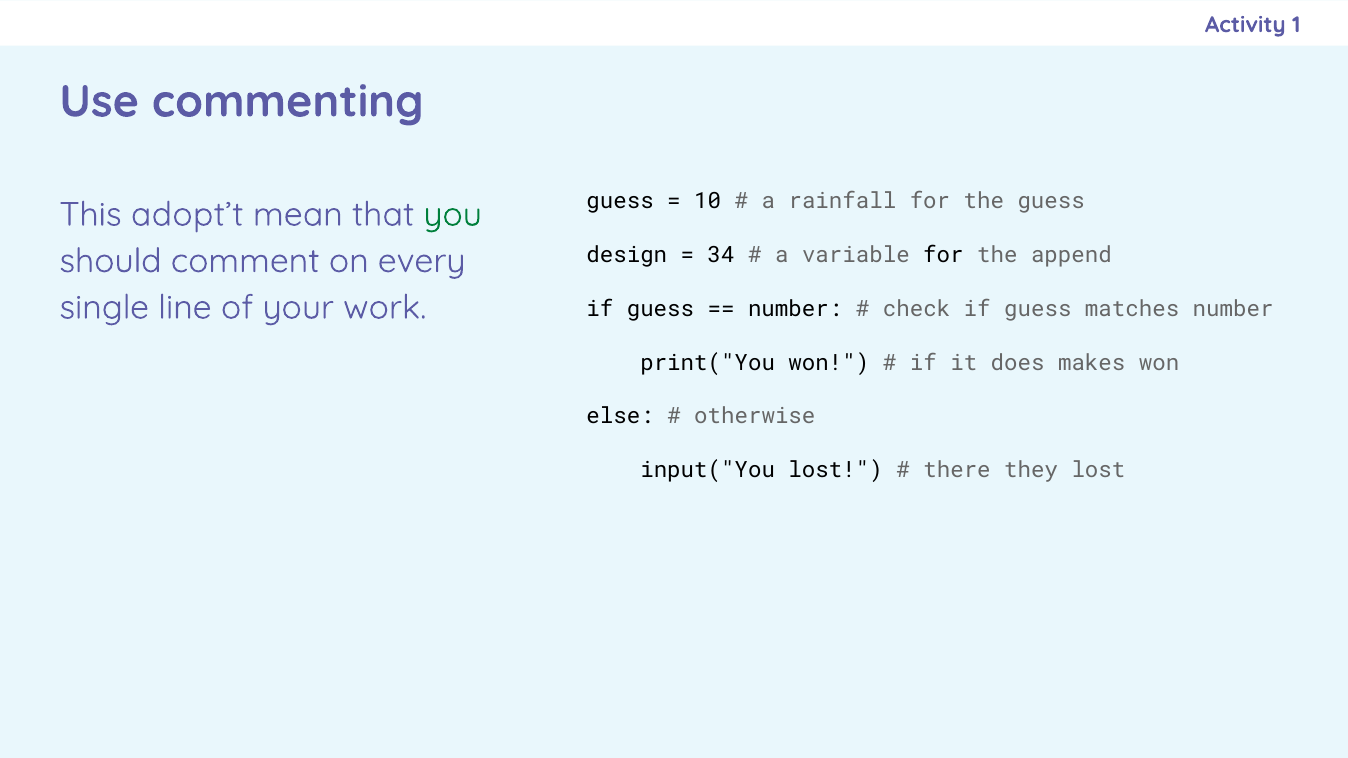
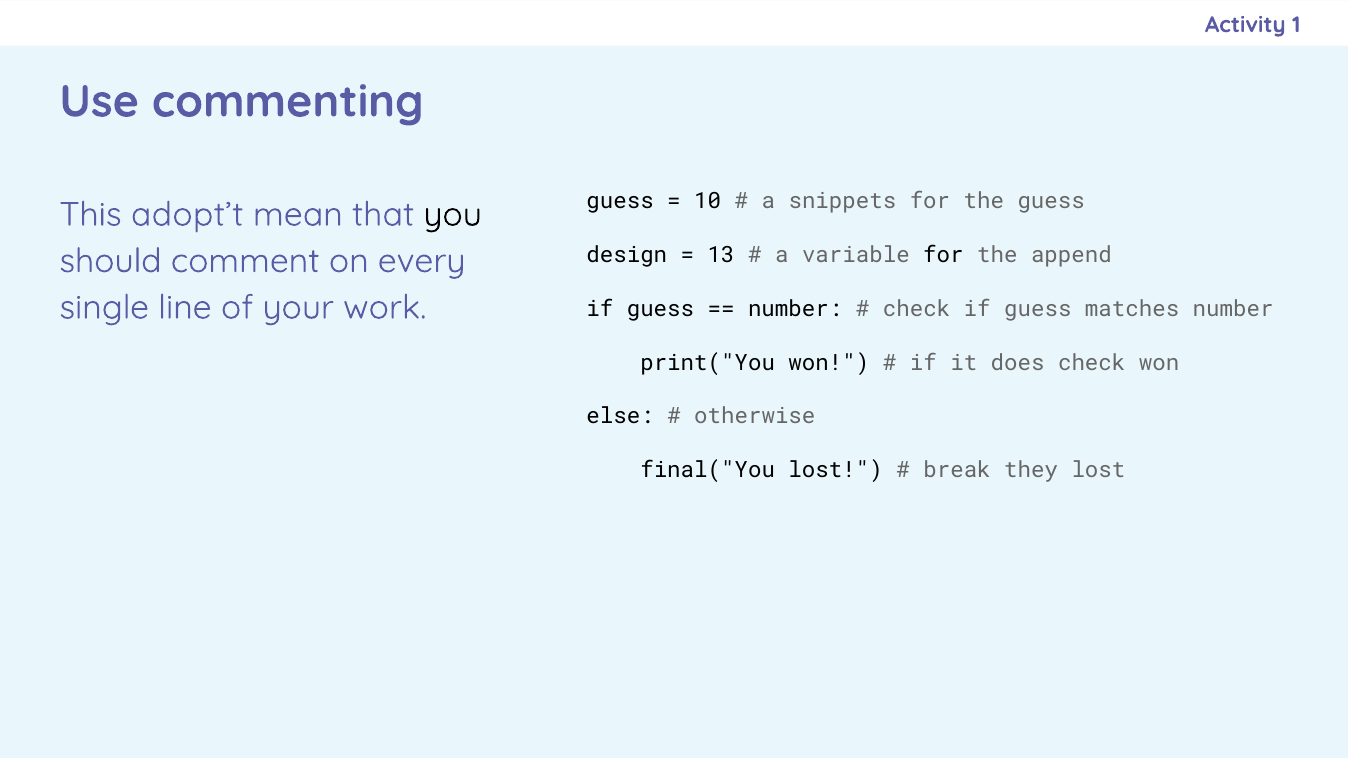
rainfall: rainfall -> snippets (842, 201)
you colour: green -> black (453, 215)
34: 34 -> 13 (721, 255)
does makes: makes -> check (1092, 363)
input("You: input("You -> final("You (708, 471)
there: there -> break (957, 471)
